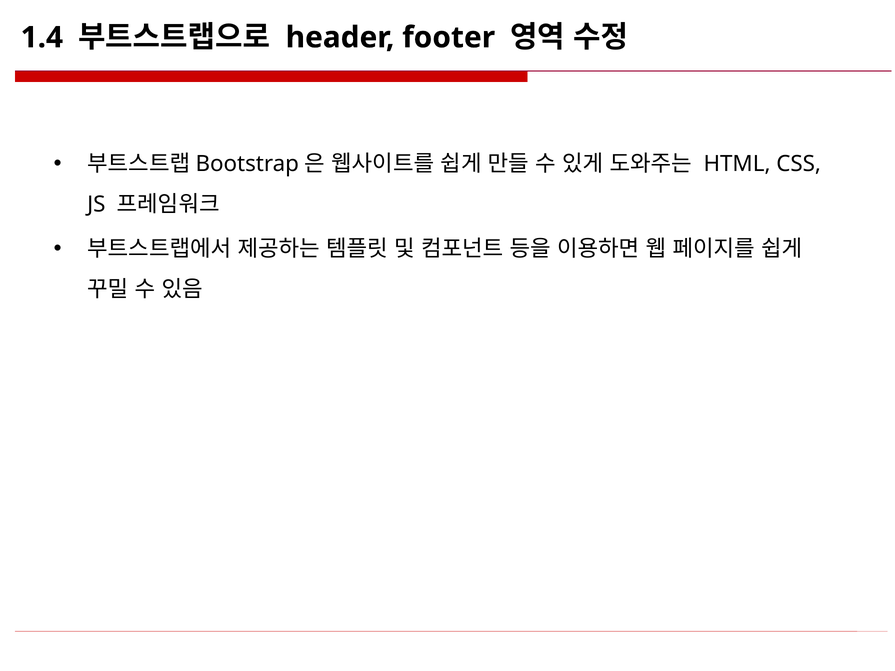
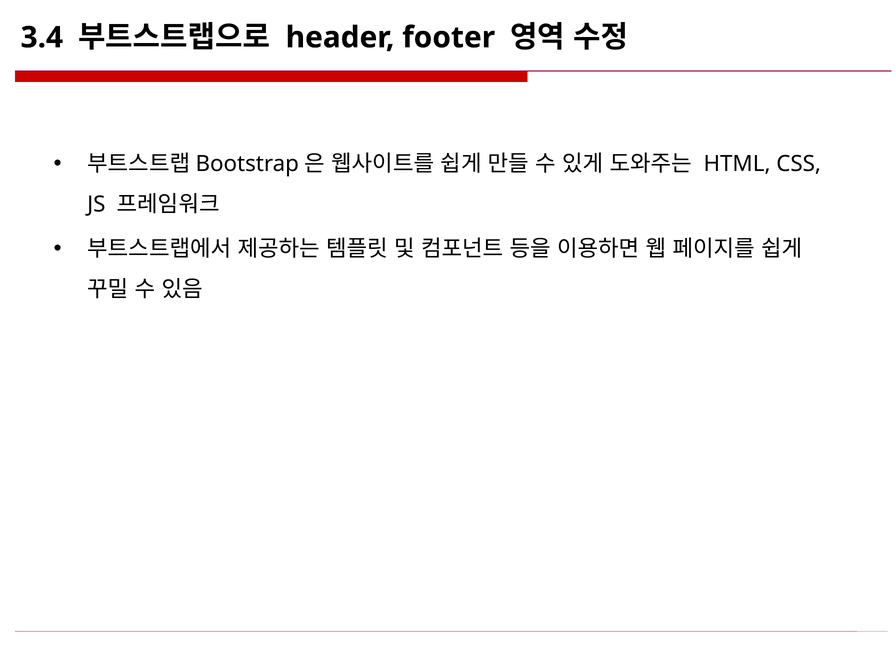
1.4: 1.4 -> 3.4 (42, 38)
